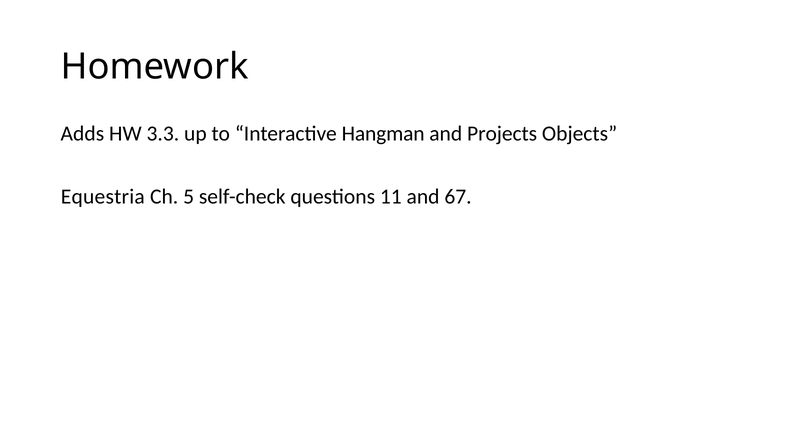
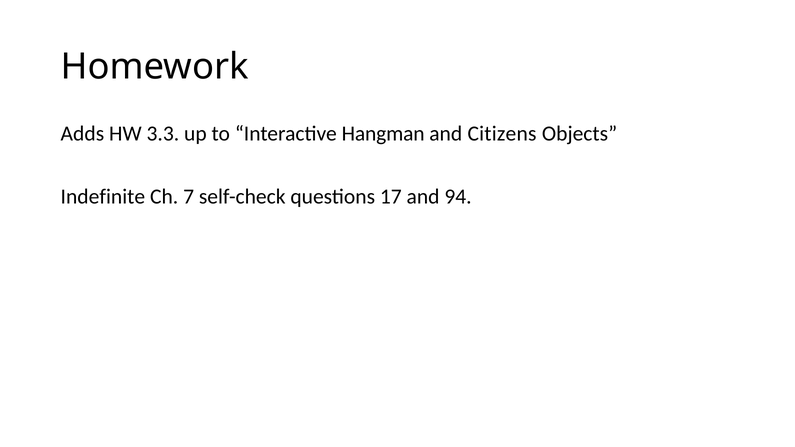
Projects: Projects -> Citizens (502, 134)
Equestria: Equestria -> Indefinite (103, 197)
5: 5 -> 7 (189, 197)
11: 11 -> 17 (391, 197)
67: 67 -> 94 (458, 197)
